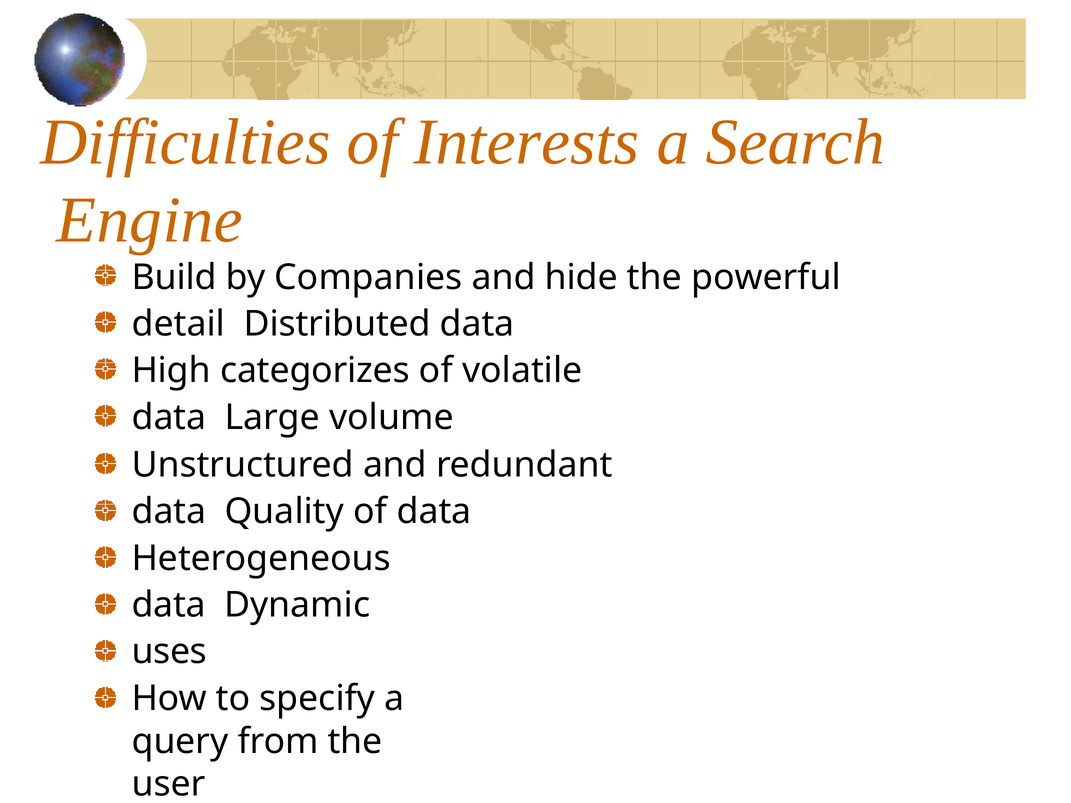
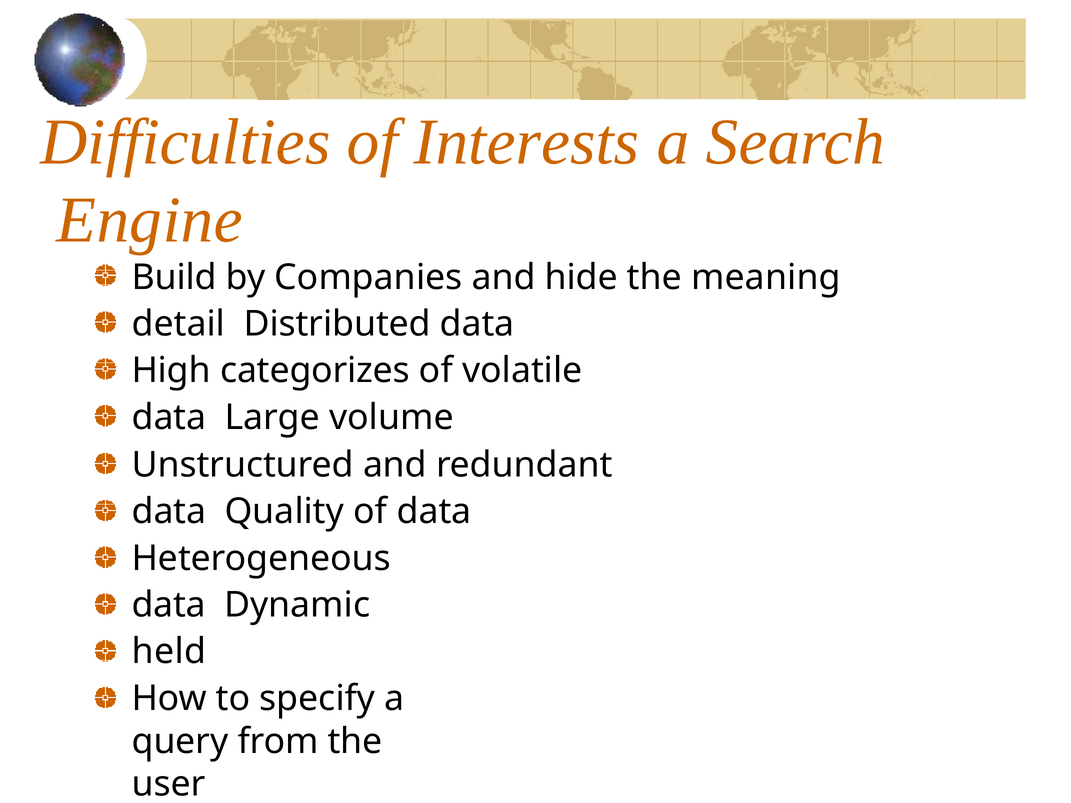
powerful: powerful -> meaning (766, 277)
uses: uses -> held (169, 652)
